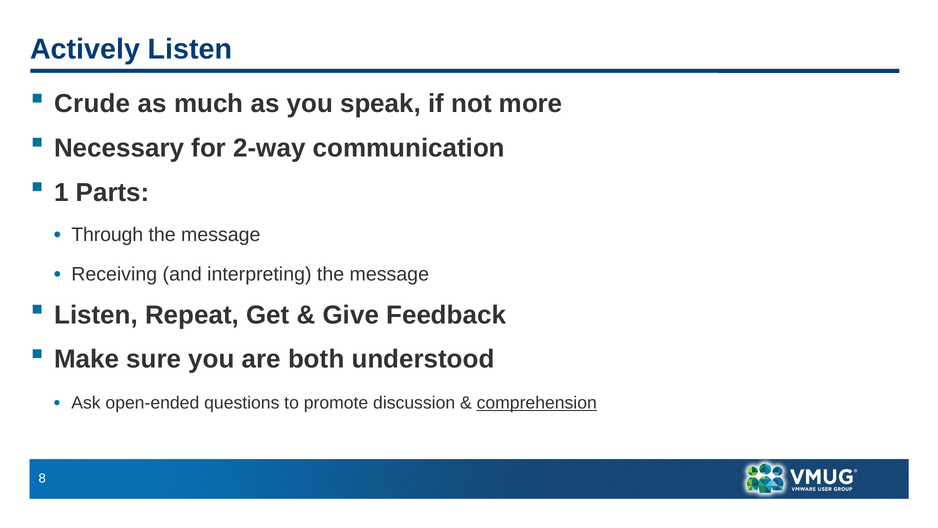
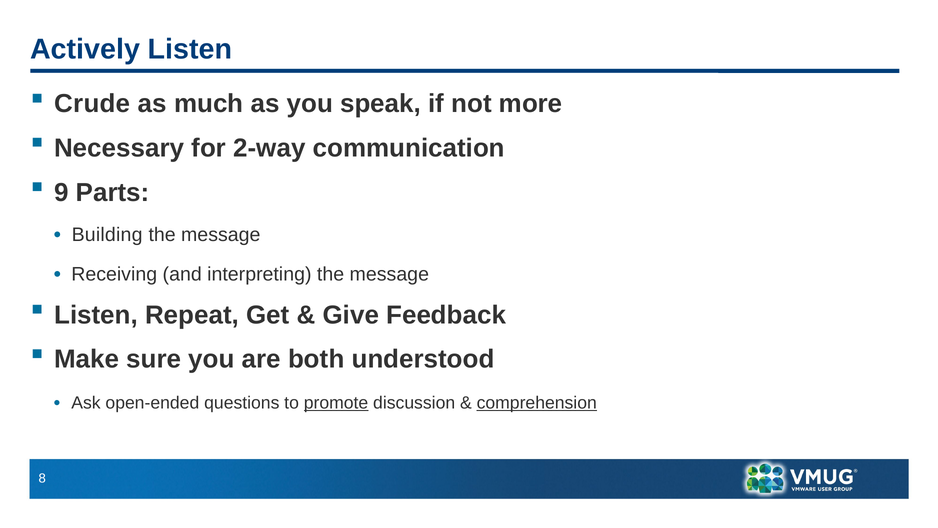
1: 1 -> 9 (61, 192)
Through: Through -> Building (107, 235)
promote underline: none -> present (336, 403)
